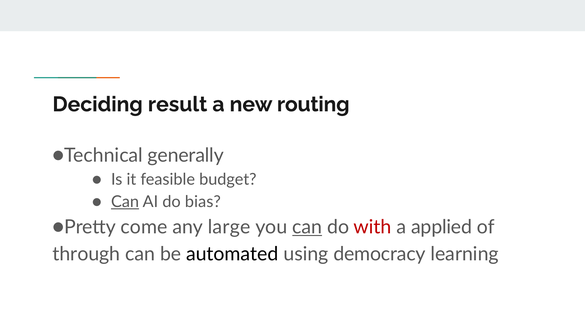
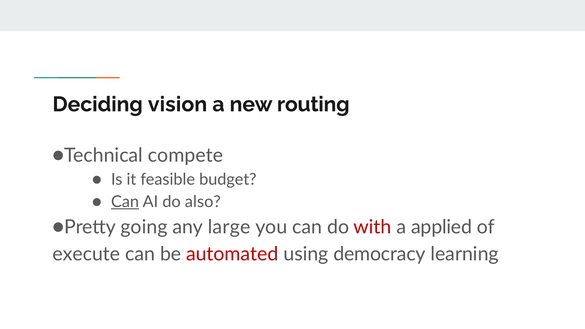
result: result -> vision (178, 104)
generally: generally -> compete (186, 155)
bias: bias -> also (203, 202)
come: come -> going (144, 227)
can underline: present -> none (307, 227)
through: through -> execute (86, 254)
automated colour: black -> red (232, 254)
